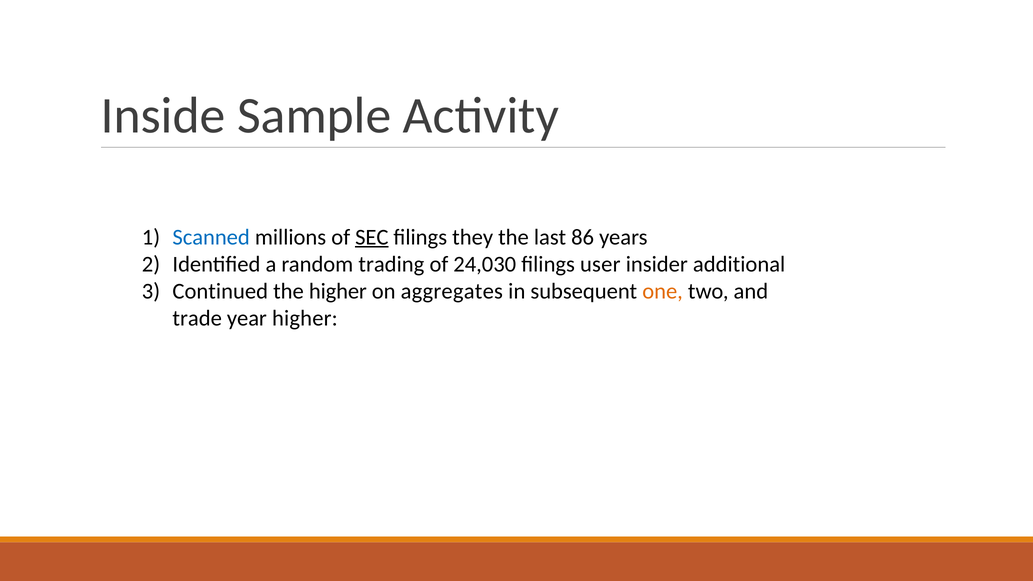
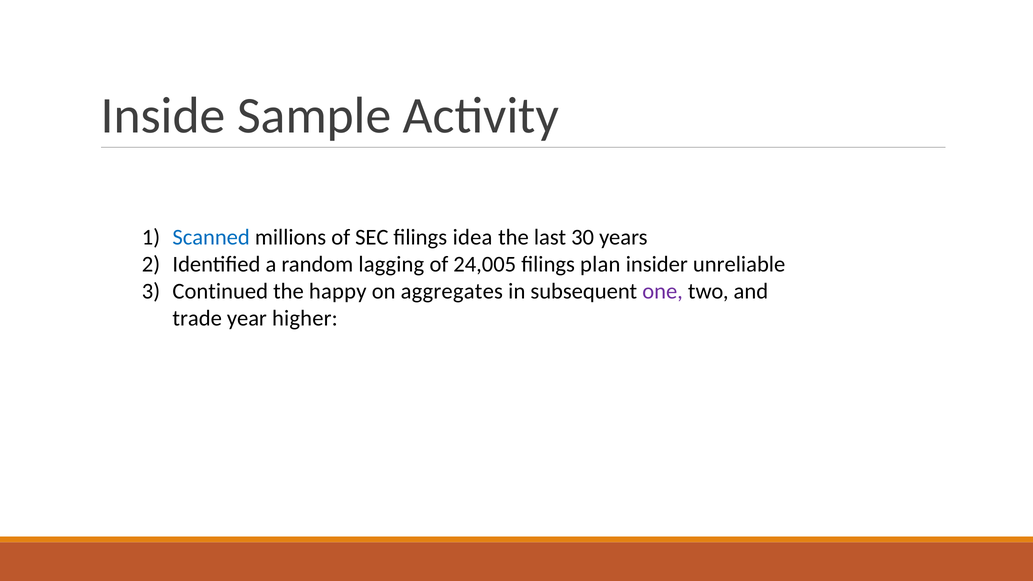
SEC underline: present -> none (372, 237)
they: they -> idea (473, 237)
86: 86 -> 30 (583, 237)
trading: trading -> lagging (391, 264)
24,030: 24,030 -> 24,005 (485, 264)
user: user -> plan (600, 264)
additional: additional -> unreliable (739, 264)
the higher: higher -> happy (338, 291)
one colour: orange -> purple (663, 291)
